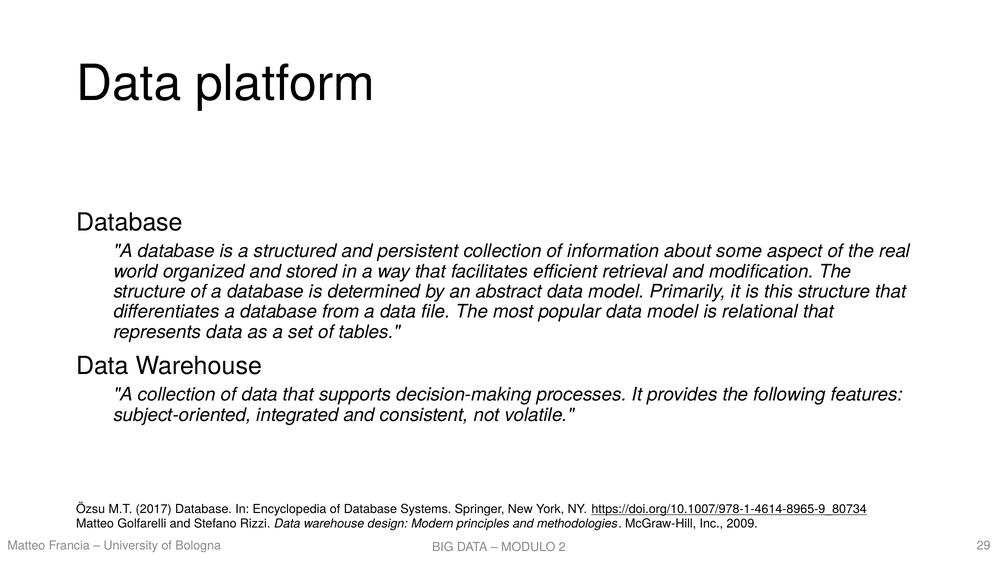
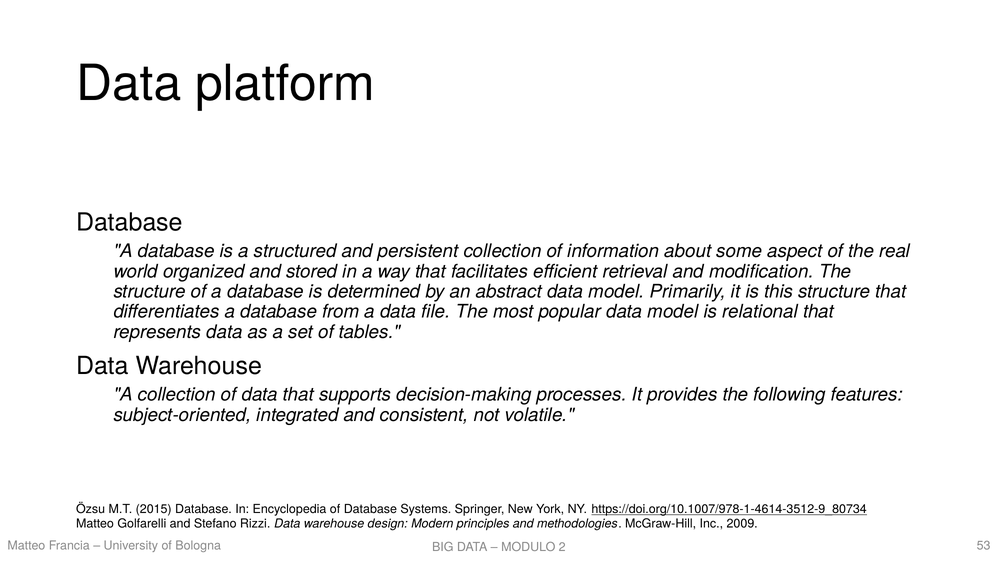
2017: 2017 -> 2015 (154, 509)
https://doi.org/10.1007/978-1-4614-8965-9_80734: https://doi.org/10.1007/978-1-4614-8965-9_80734 -> https://doi.org/10.1007/978-1-4614-3512-9_80734 (729, 509)
29: 29 -> 53 (984, 546)
